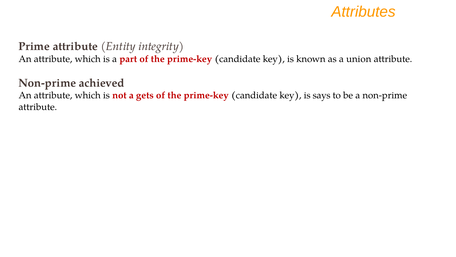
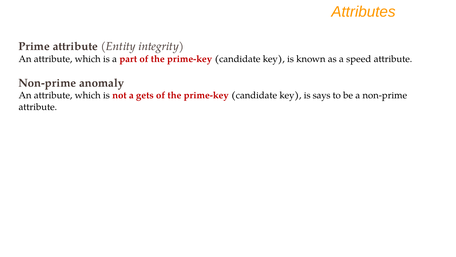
union: union -> speed (359, 59)
achieved: achieved -> anomaly (102, 83)
